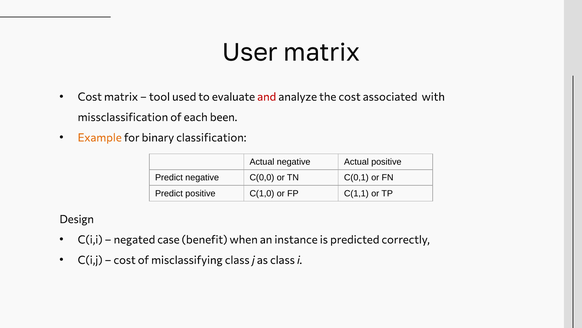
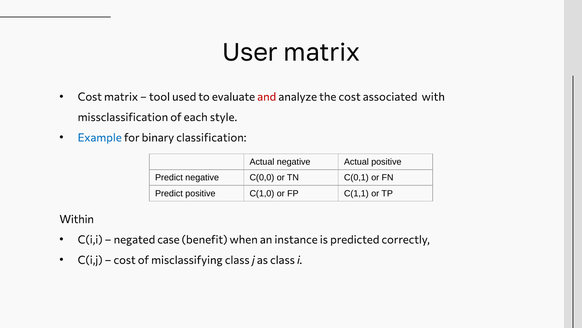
been: been -> style (224, 117)
Example colour: orange -> blue (100, 137)
Design: Design -> Within (77, 219)
